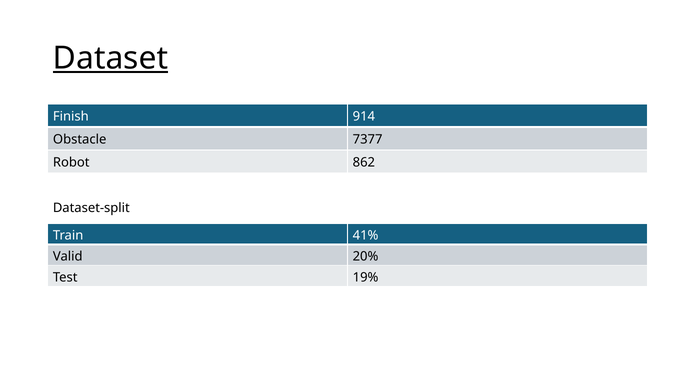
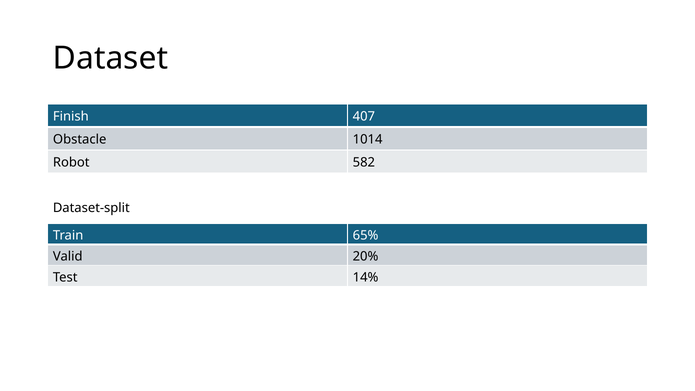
Dataset underline: present -> none (111, 58)
914: 914 -> 407 (364, 116)
7377: 7377 -> 1014 (368, 139)
862: 862 -> 582 (364, 162)
41%: 41% -> 65% (366, 236)
19%: 19% -> 14% (366, 277)
